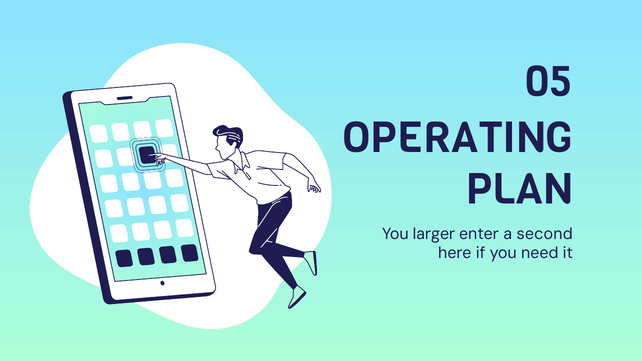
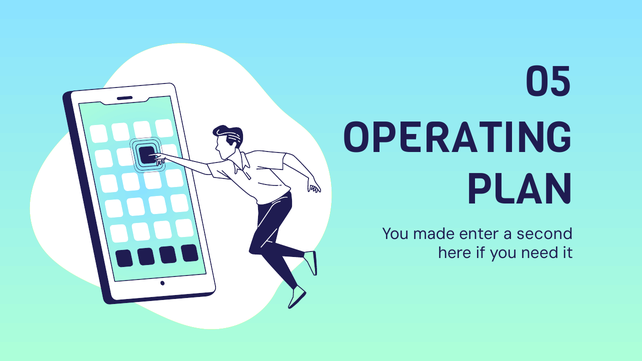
larger: larger -> made (434, 234)
